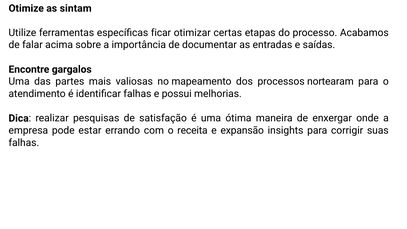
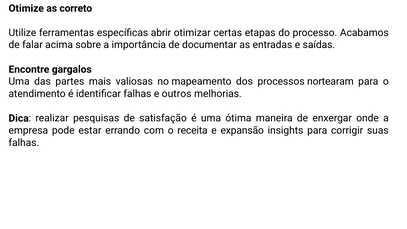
sintam: sintam -> correto (76, 8)
ficar: ficar -> abrir (161, 33)
possui: possui -> outros (177, 94)
